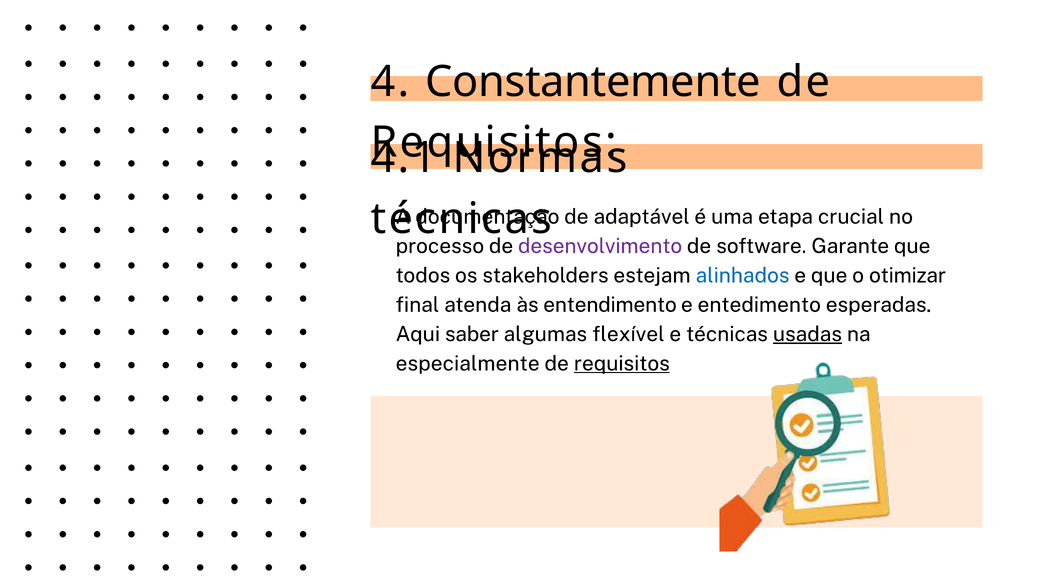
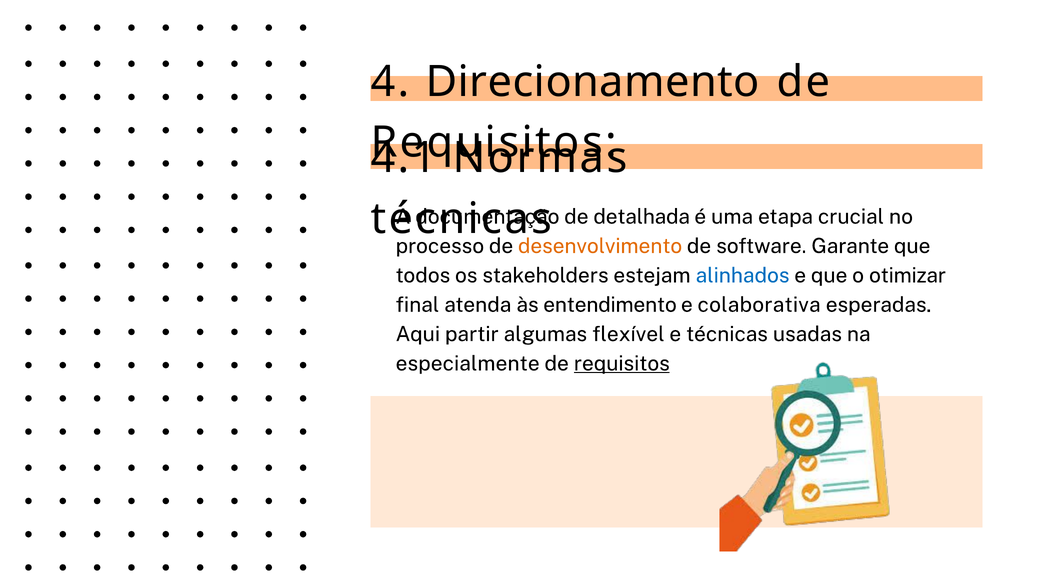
Constantemente: Constantemente -> Direcionamento (593, 82)
adaptável: adaptável -> detalhada (642, 217)
desenvolvimento colour: purple -> orange (600, 246)
entedimento: entedimento -> colaborativa (759, 305)
saber: saber -> partir (472, 334)
usadas underline: present -> none (807, 334)
